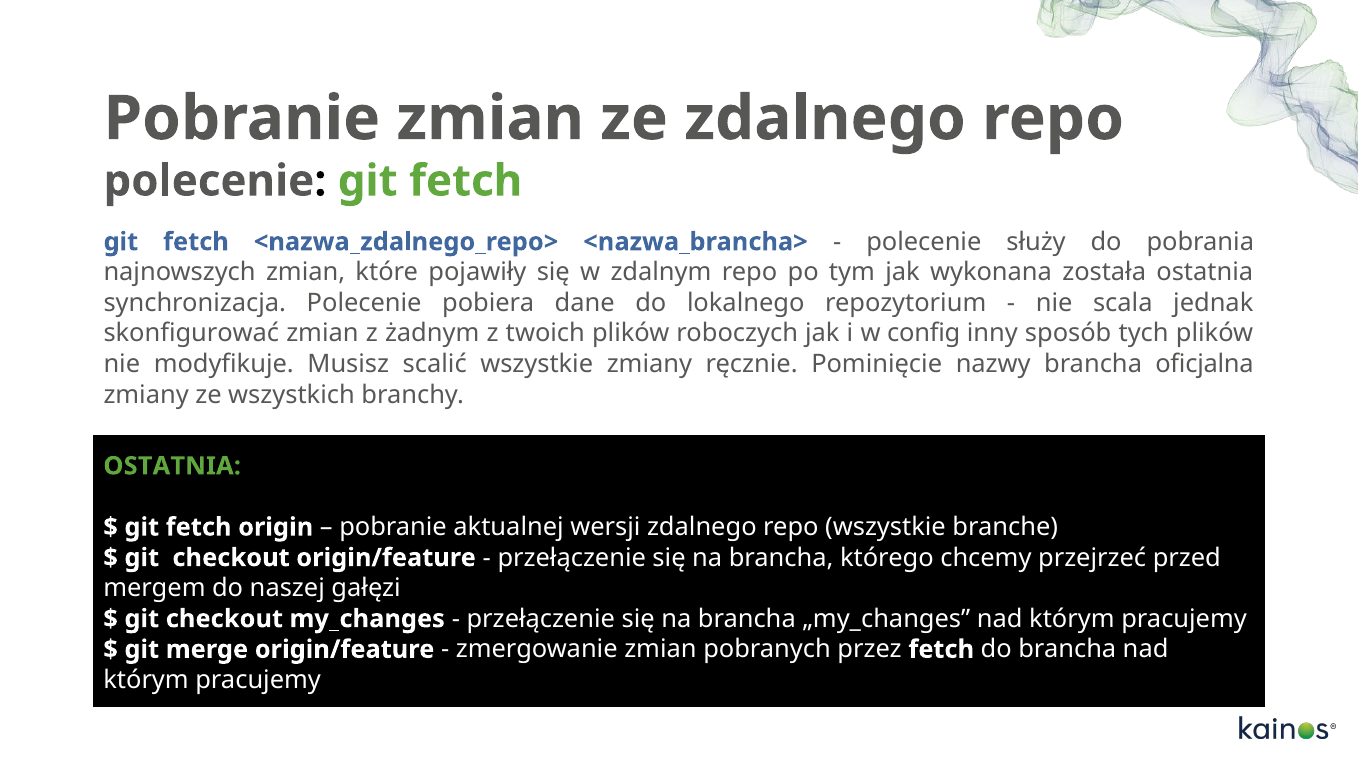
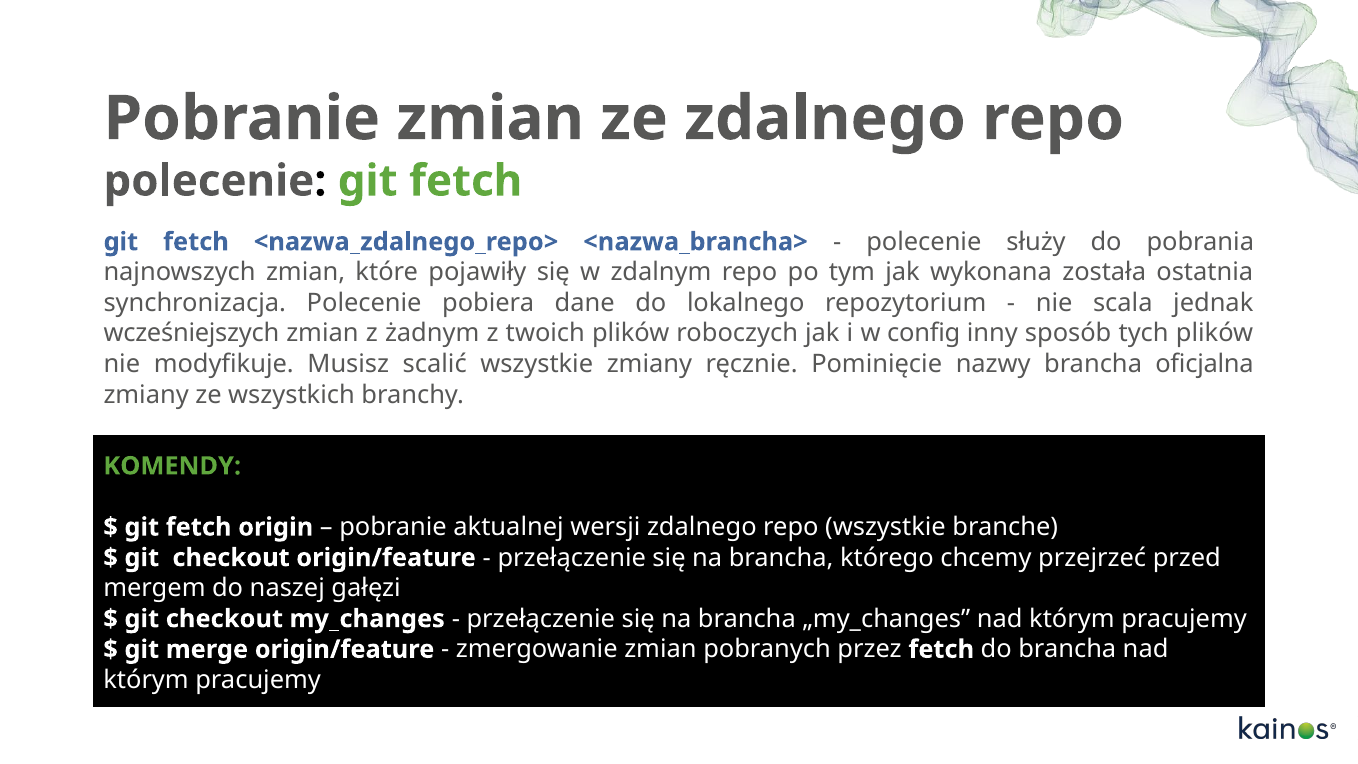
skonfigurować: skonfigurować -> wcześniejszych (191, 333)
OSTATNIA: OSTATNIA -> KOMENDY (172, 466)
